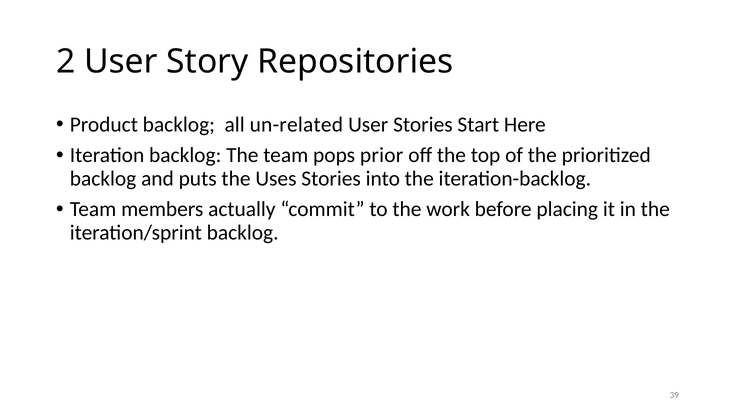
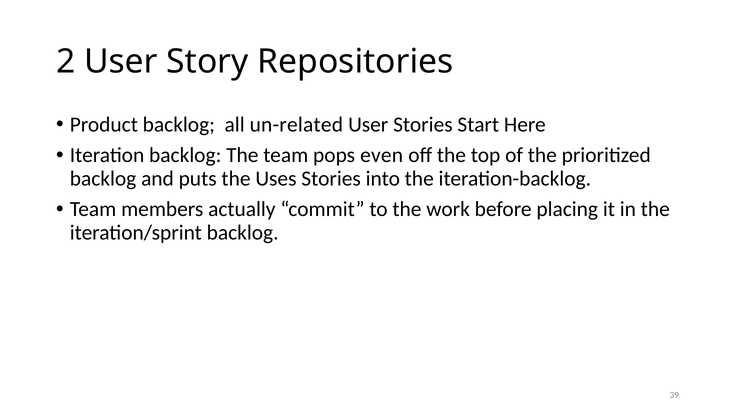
prior: prior -> even (382, 155)
